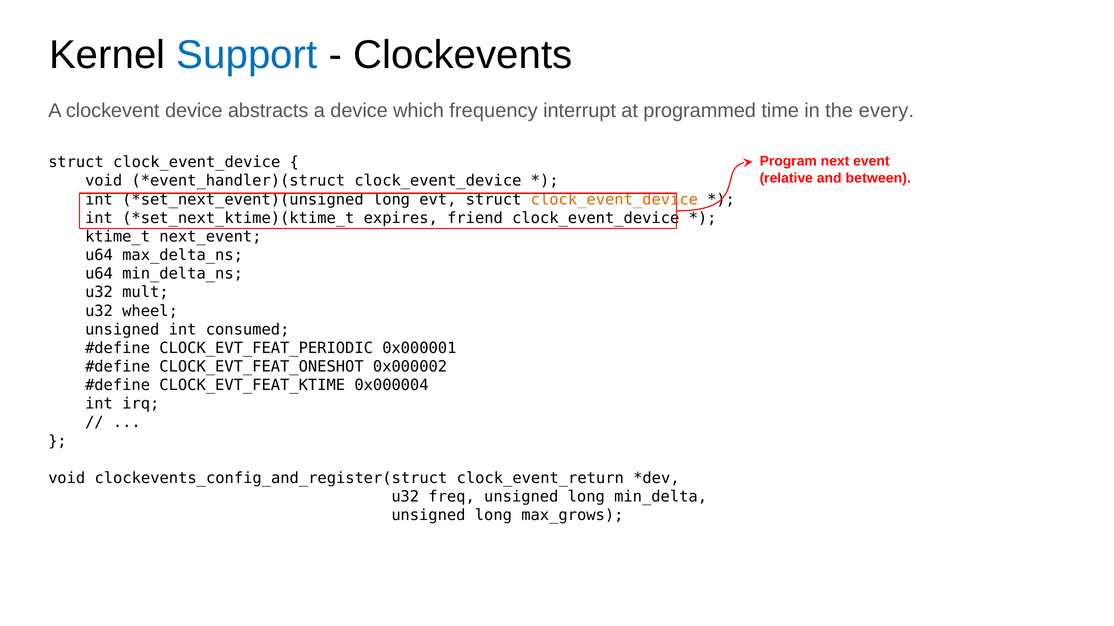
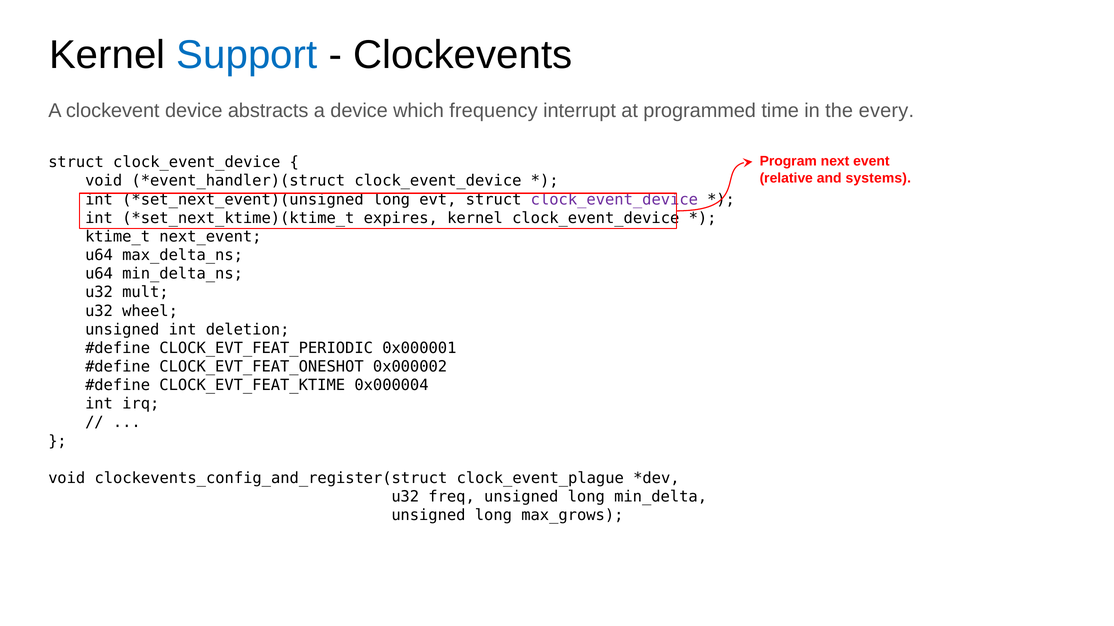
between: between -> systems (878, 178)
clock_event_device colour: orange -> purple (614, 200)
expires friend: friend -> kernel (475, 218)
consumed: consumed -> deletion (248, 330)
clock_event_return: clock_event_return -> clock_event_plague (540, 479)
